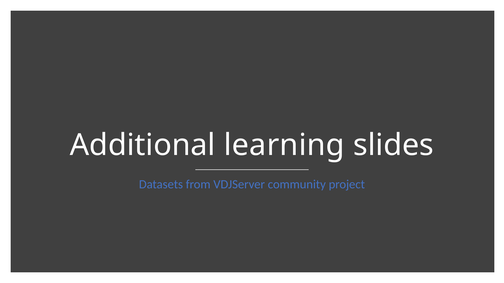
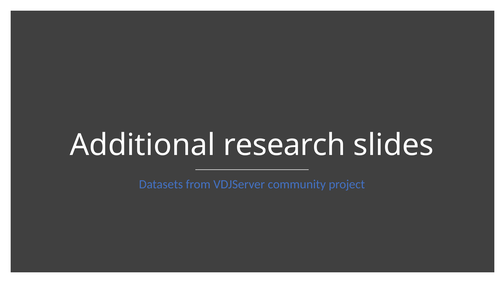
learning: learning -> research (284, 145)
